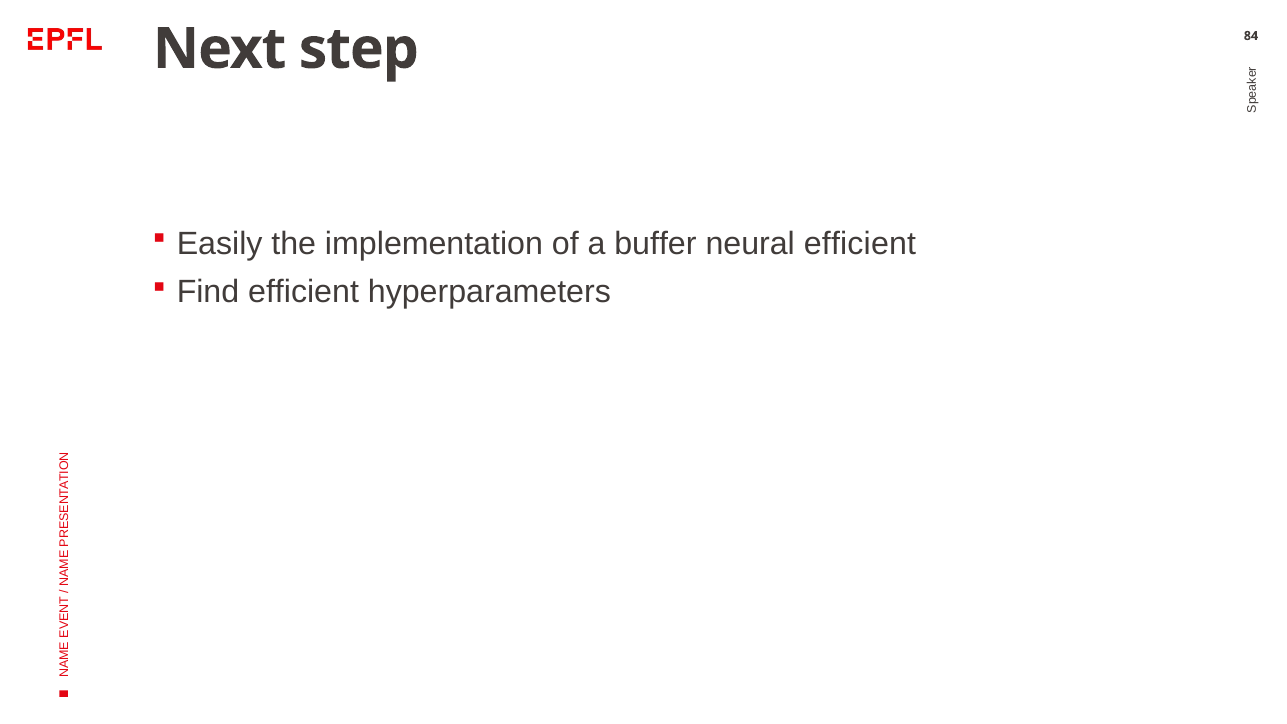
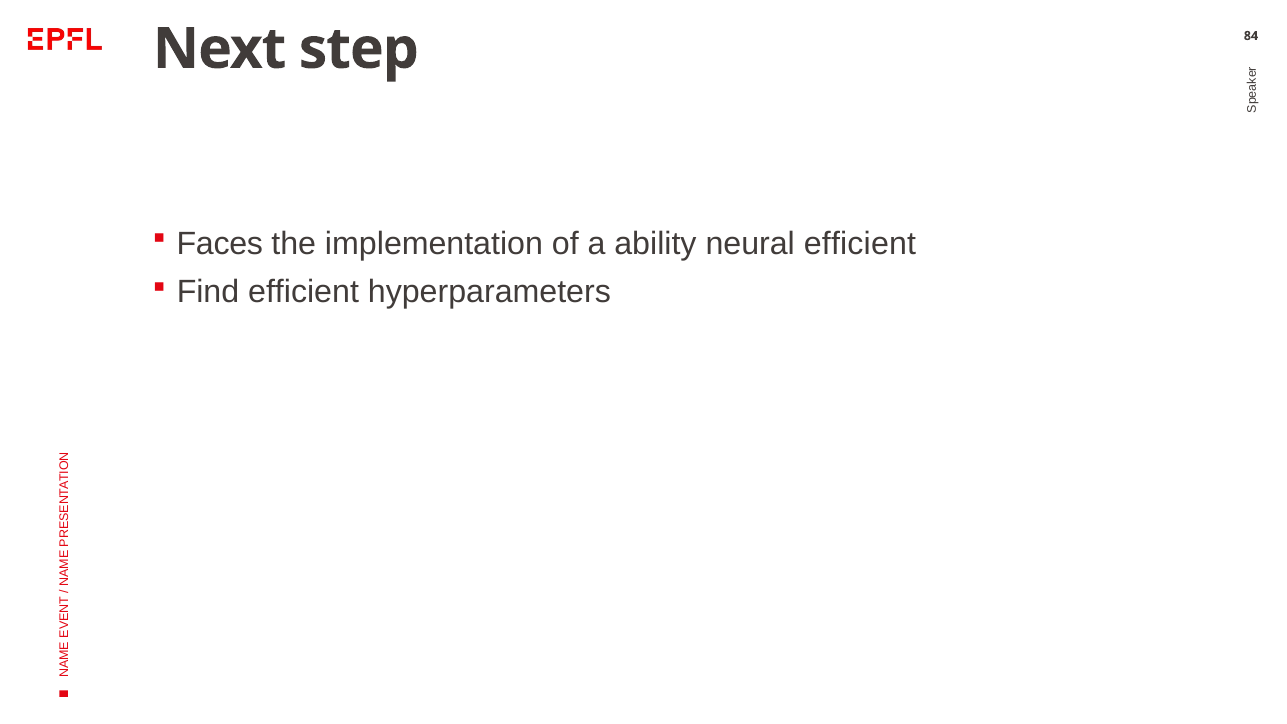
Easily: Easily -> Faces (220, 244)
buffer: buffer -> ability (655, 244)
